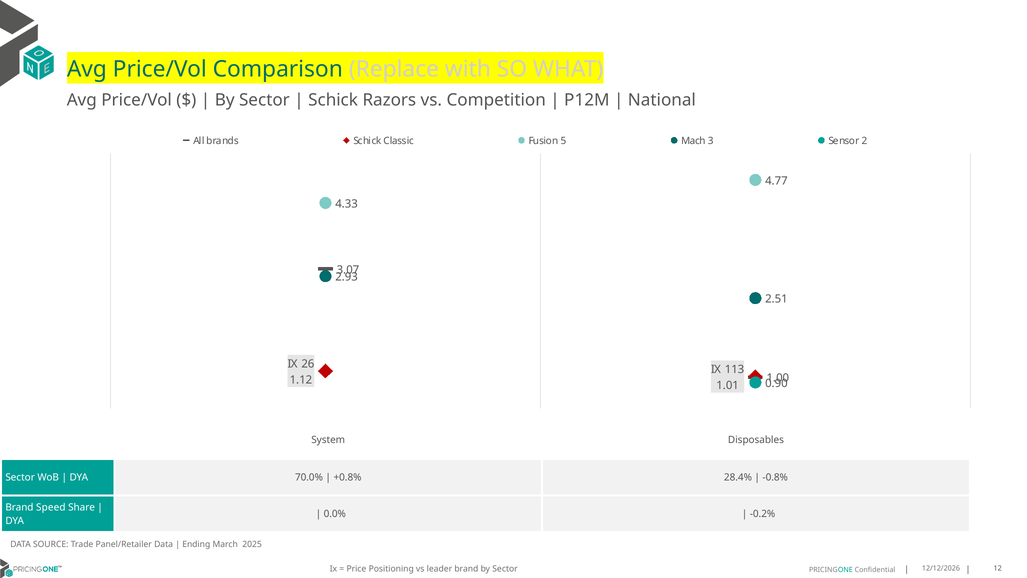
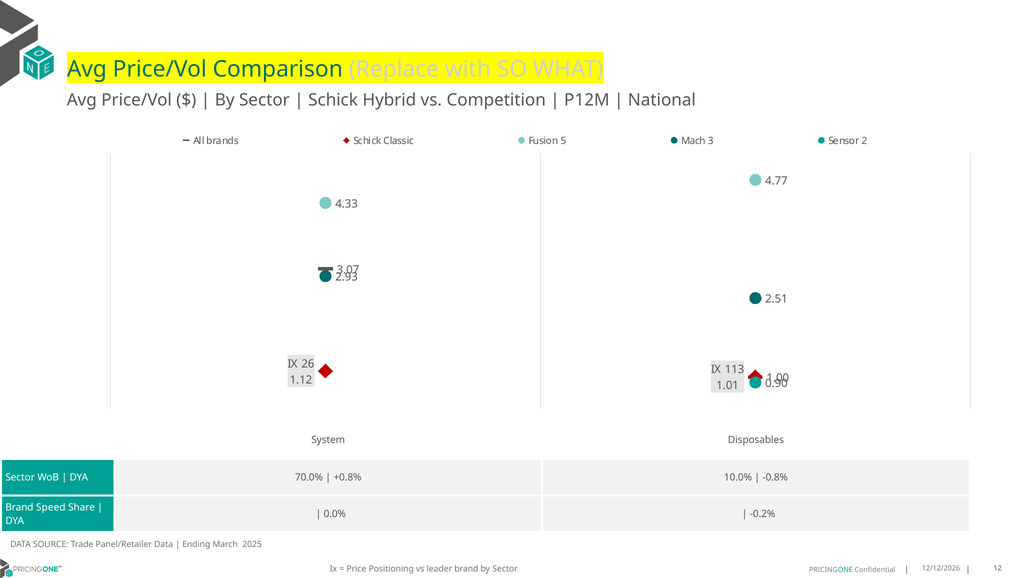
Razors: Razors -> Hybrid (389, 100)
28.4%: 28.4% -> 10.0% (738, 477)
